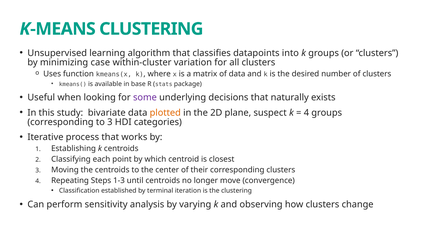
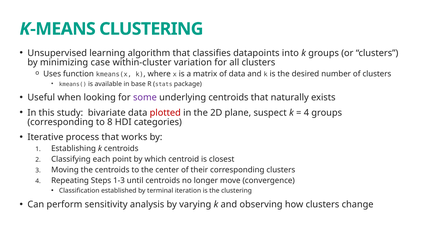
underlying decisions: decisions -> centroids (228, 98)
plotted colour: orange -> red (165, 113)
to 3: 3 -> 8 (110, 122)
